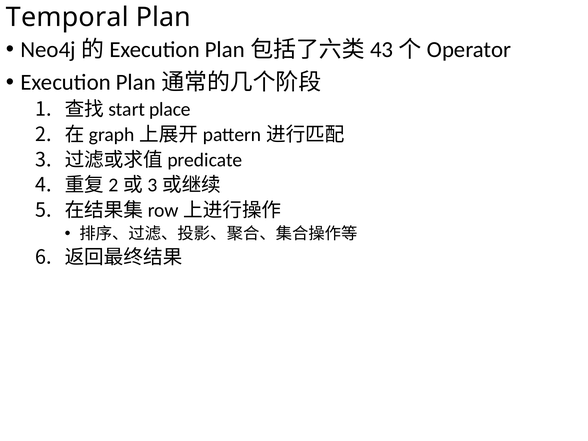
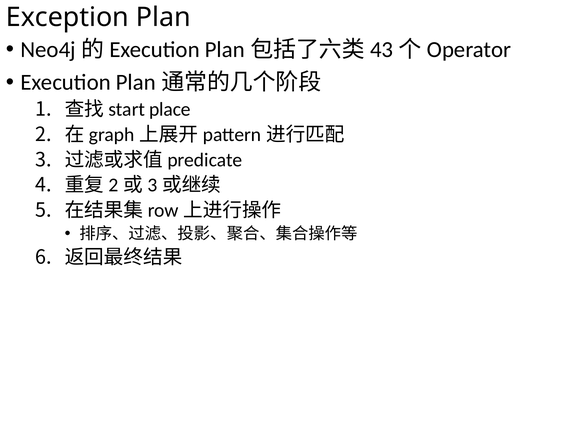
Temporal: Temporal -> Exception (67, 17)
